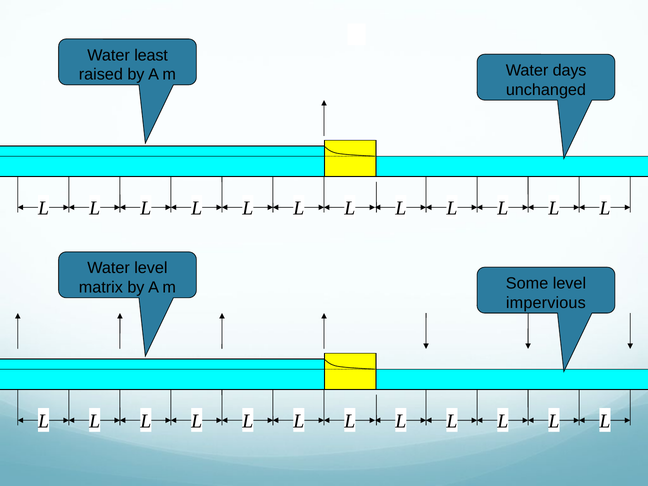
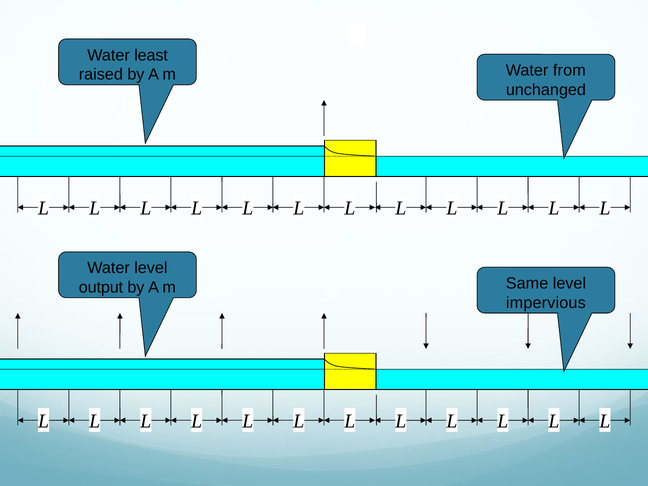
days: days -> from (569, 70)
matrix: matrix -> output (101, 288)
Some: Some -> Same (527, 283)
